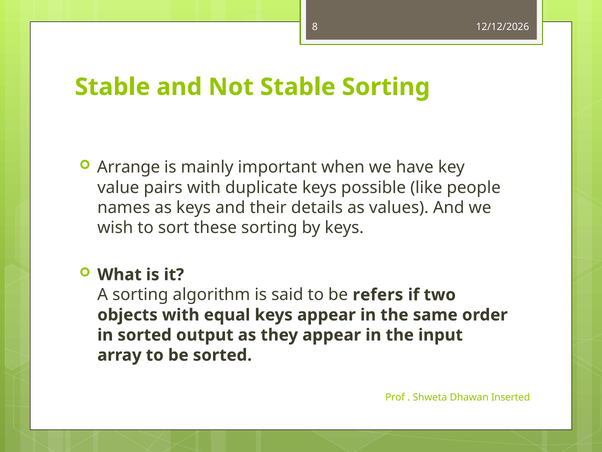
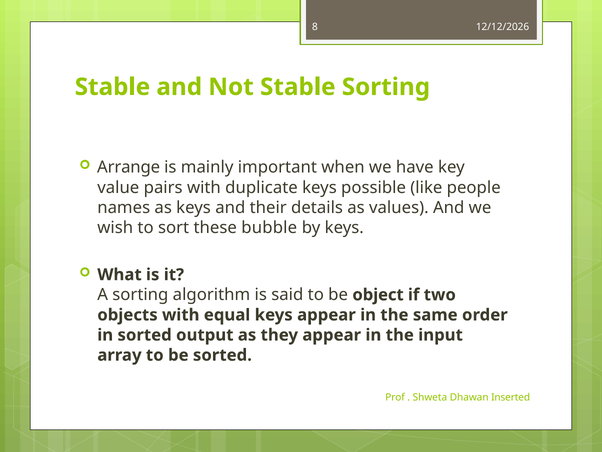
these sorting: sorting -> bubble (269, 228)
refers: refers -> object (378, 295)
